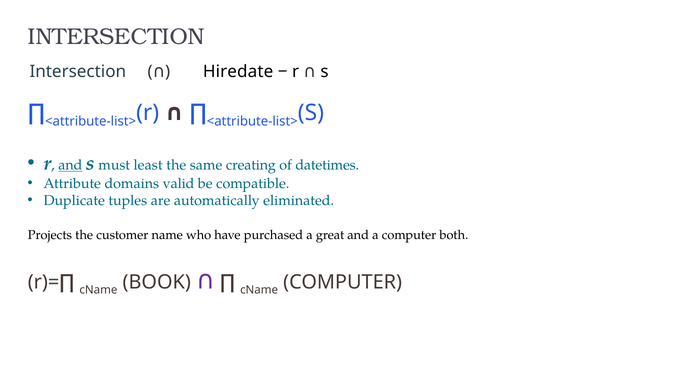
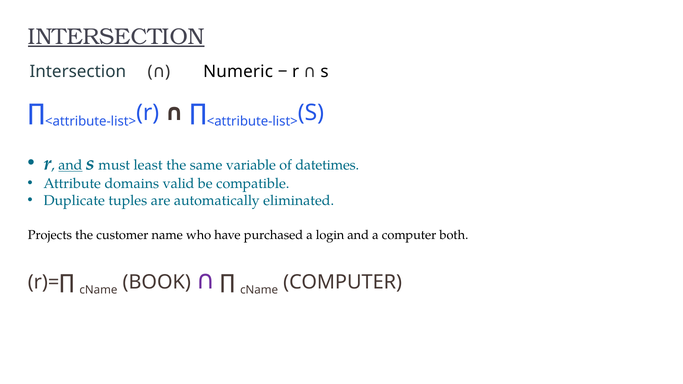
INTERSECTION underline: none -> present (116, 37)
Hiredate: Hiredate -> Numeric (238, 71)
creating: creating -> variable (251, 165)
great: great -> login (330, 235)
